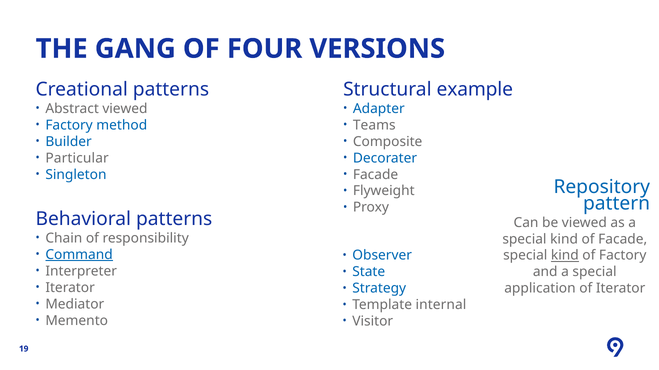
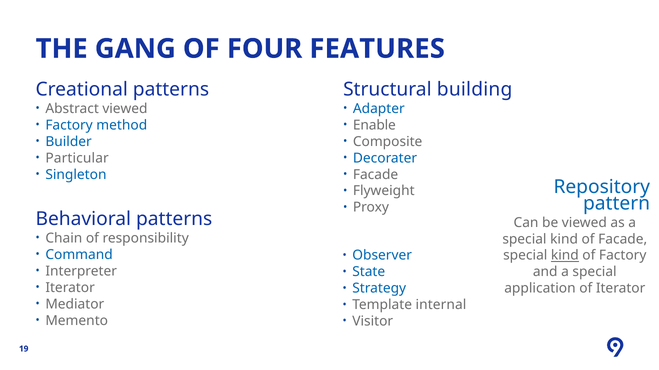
VERSIONS: VERSIONS -> FEATURES (377, 49)
example: example -> building (475, 90)
Teams: Teams -> Enable (374, 125)
Command underline: present -> none (79, 255)
